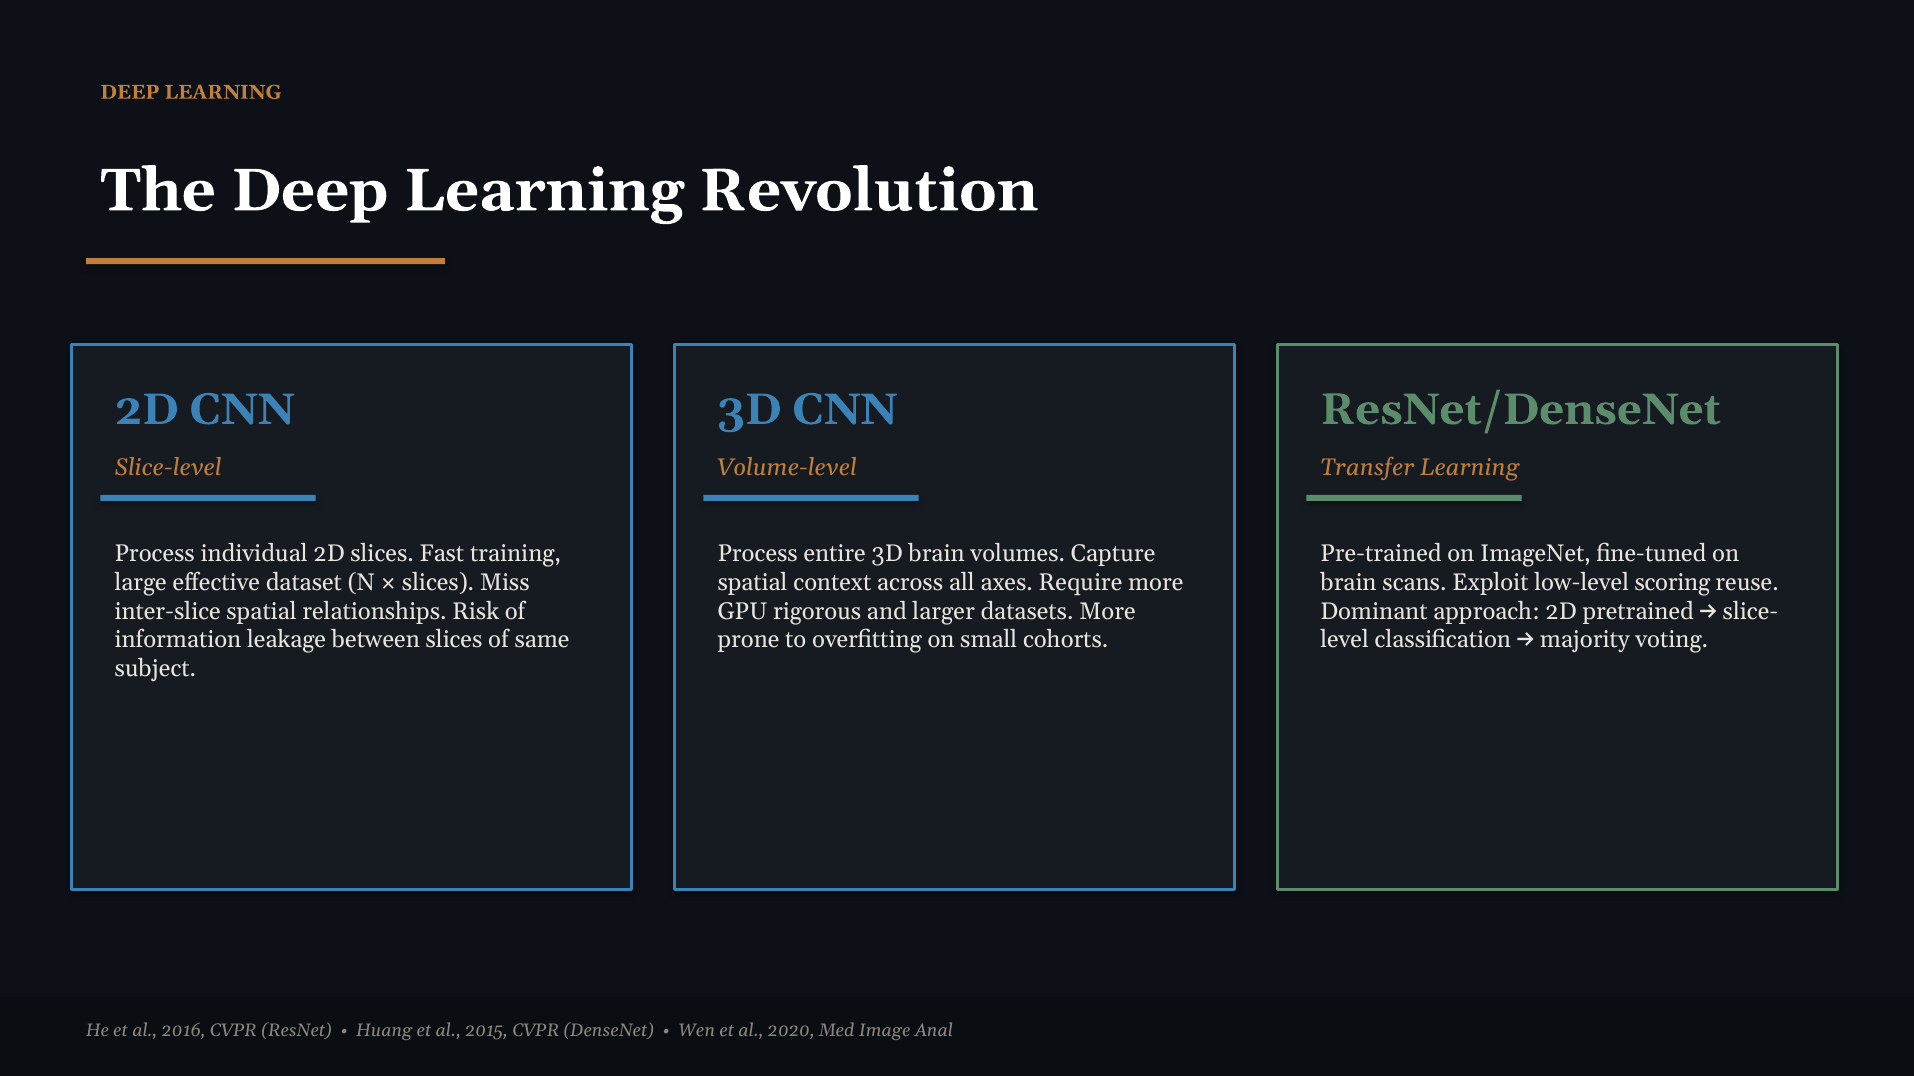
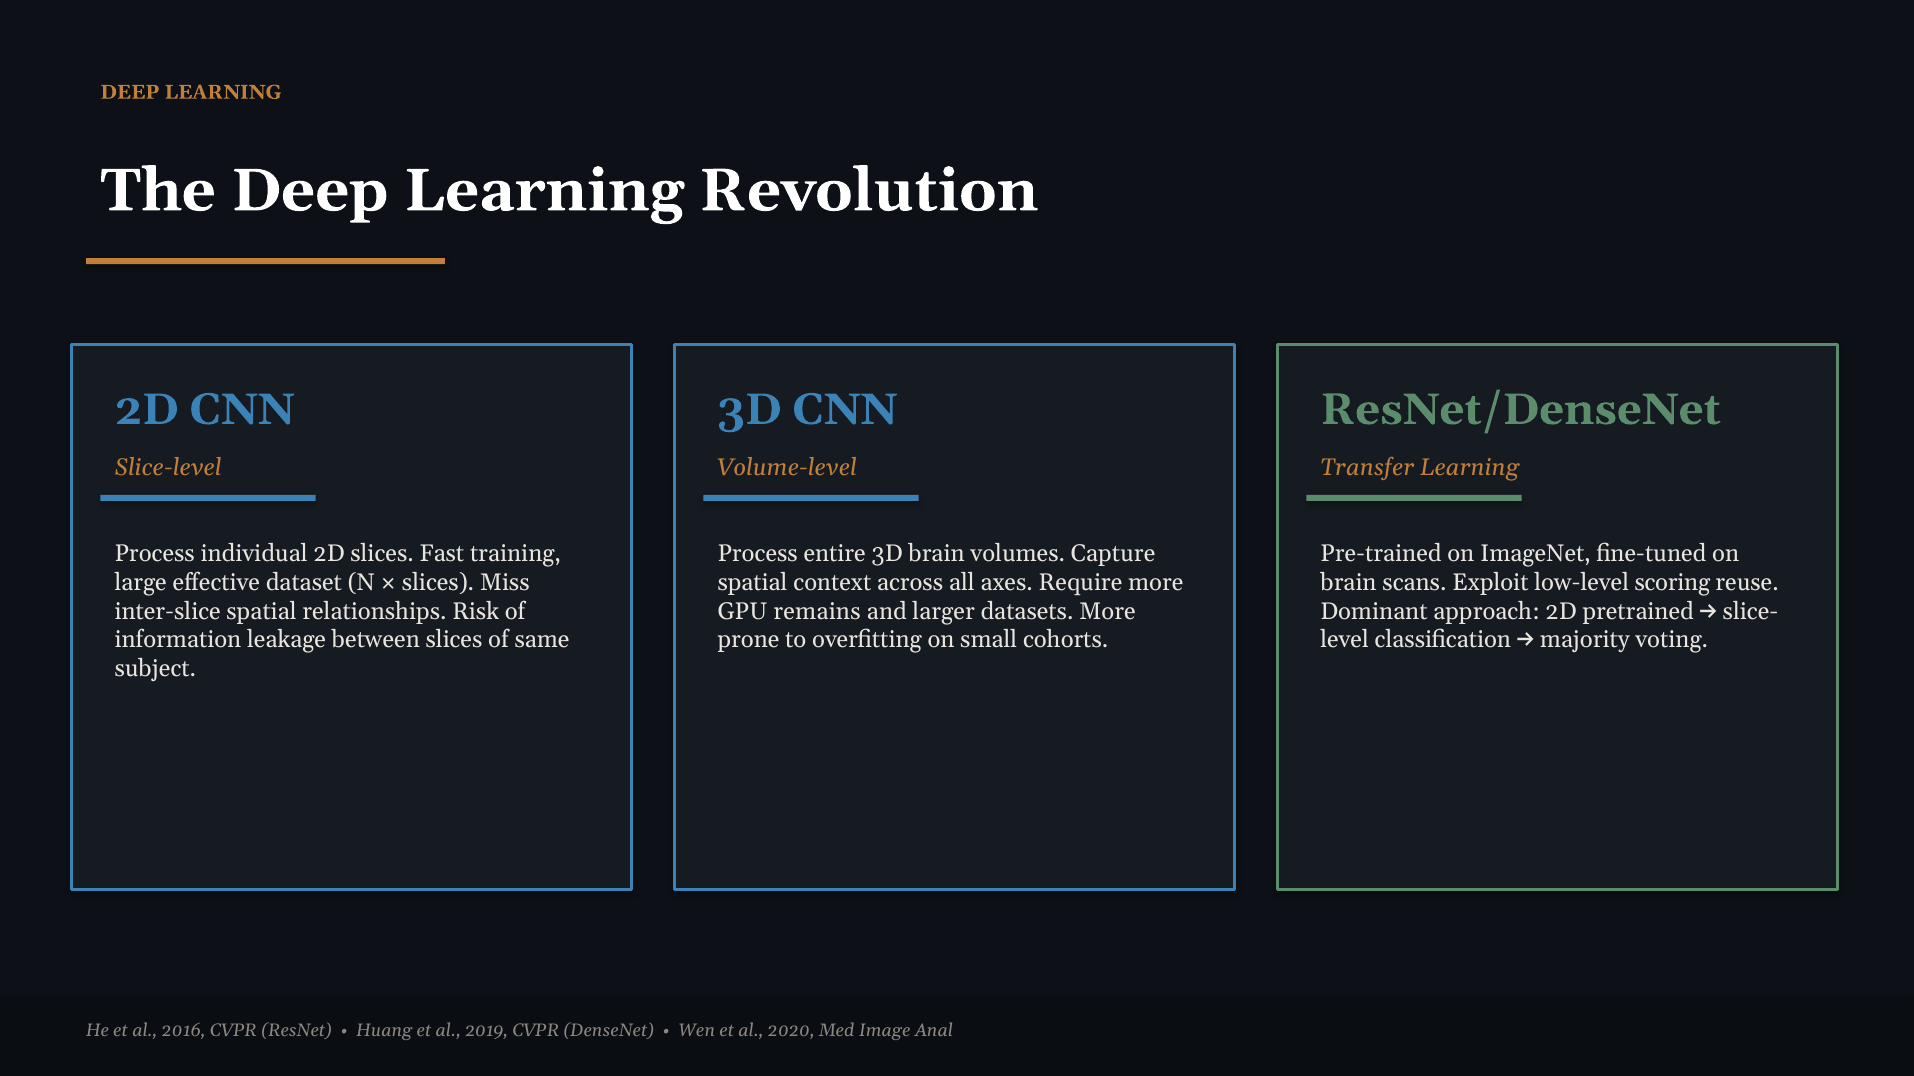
rigorous: rigorous -> remains (817, 612)
2015: 2015 -> 2019 (487, 1031)
